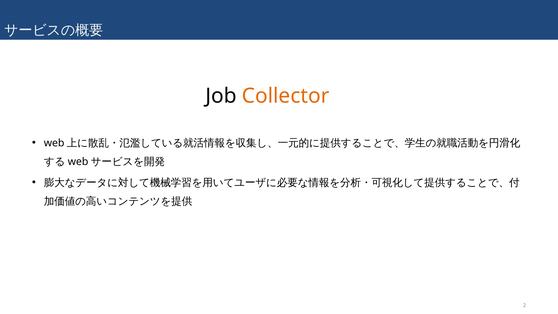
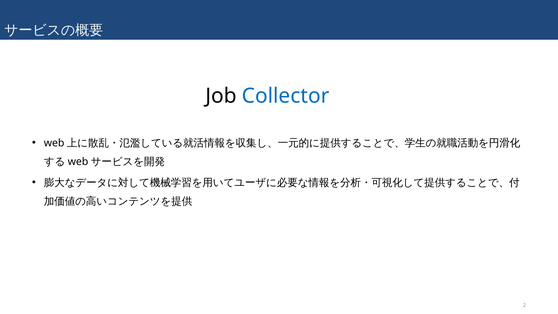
Collector colour: orange -> blue (286, 96)
